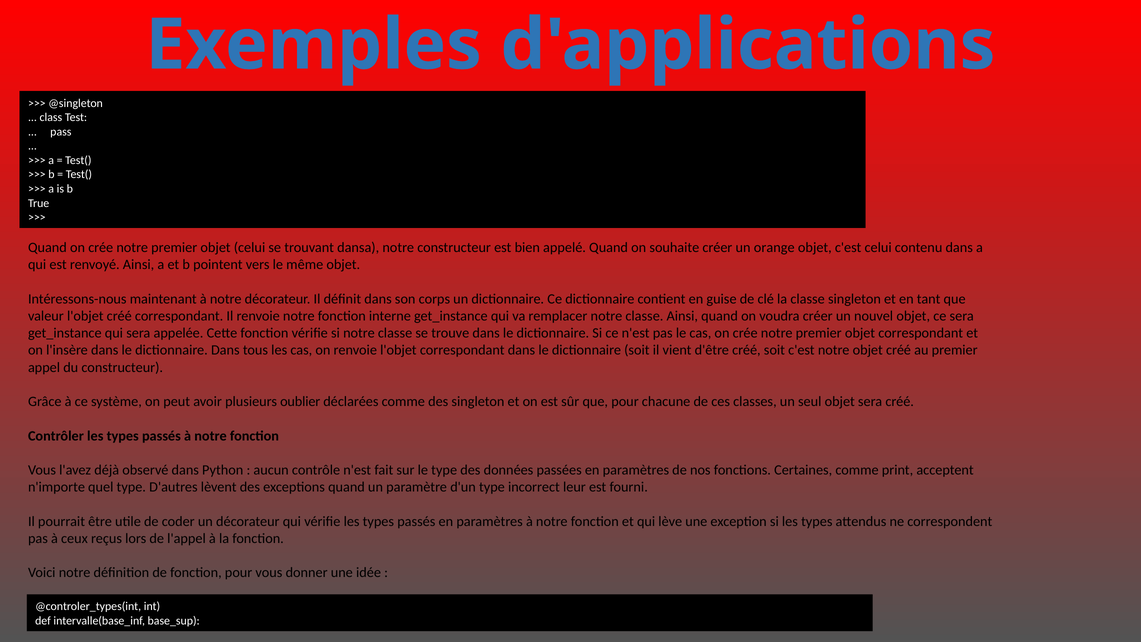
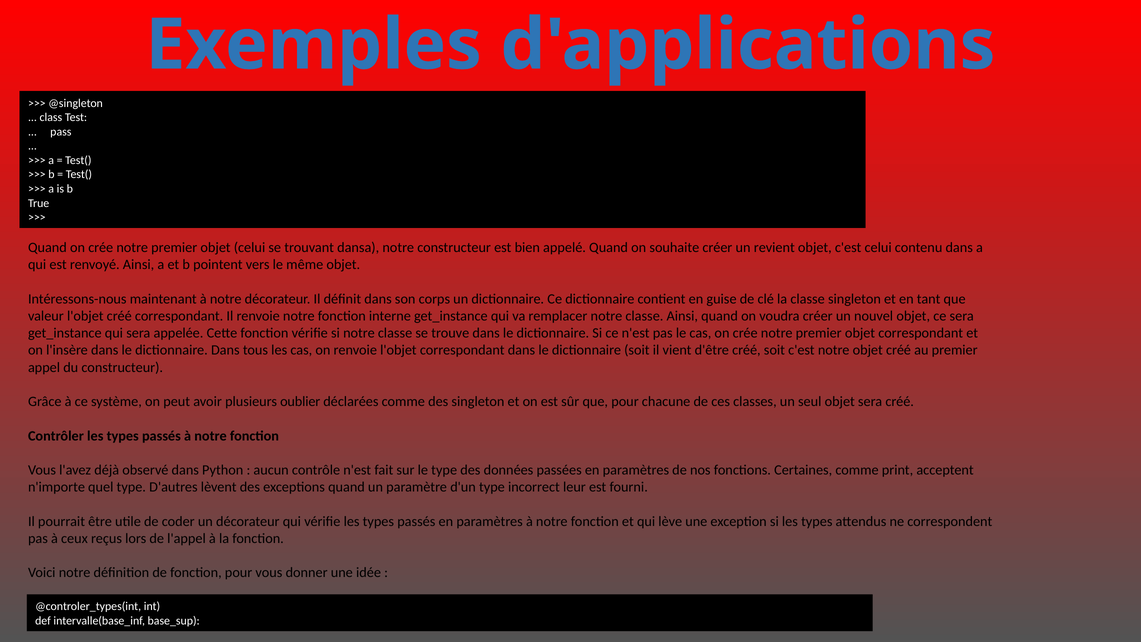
orange: orange -> revient (774, 247)
